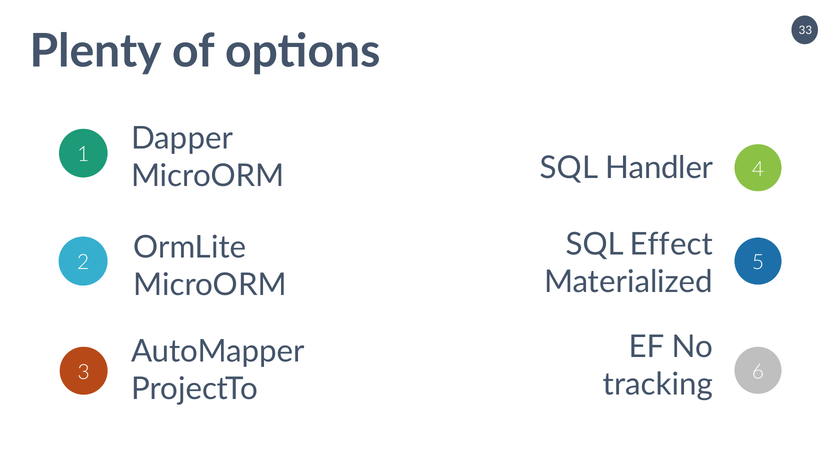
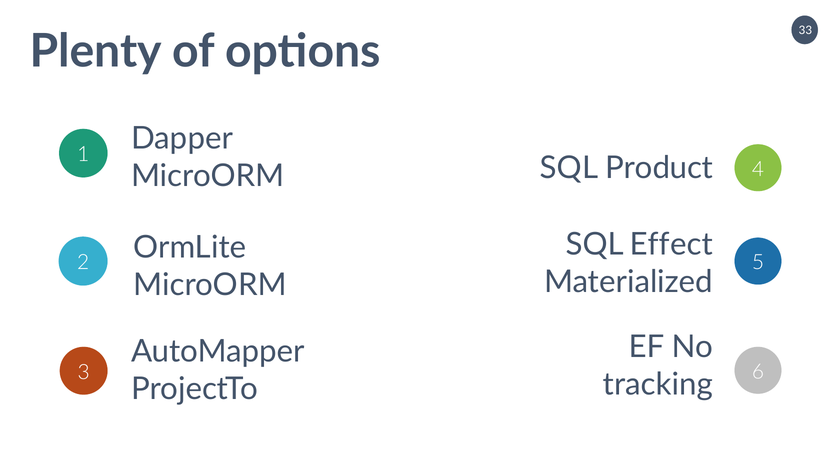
Handler: Handler -> Product (659, 168)
